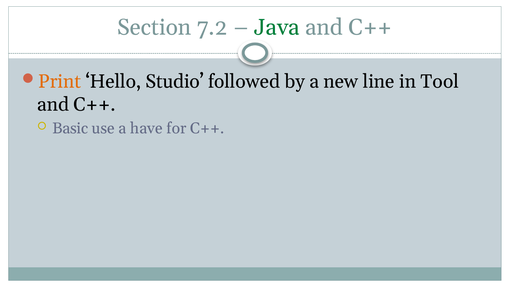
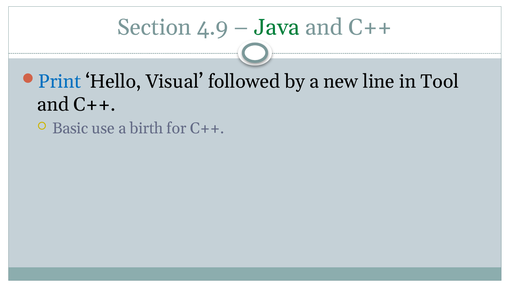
7.2: 7.2 -> 4.9 (213, 27)
Print colour: orange -> blue (60, 82)
Studio: Studio -> Visual (175, 82)
have: have -> birth (147, 128)
